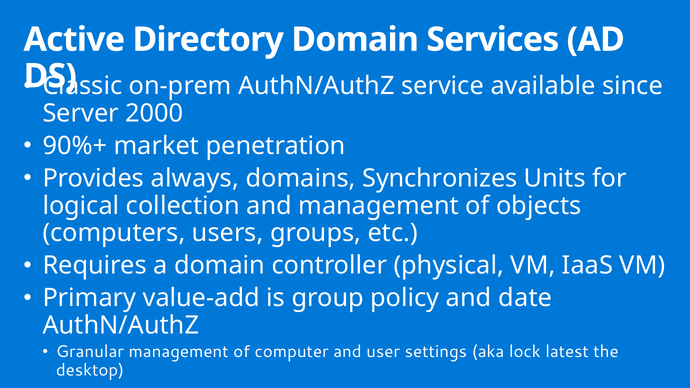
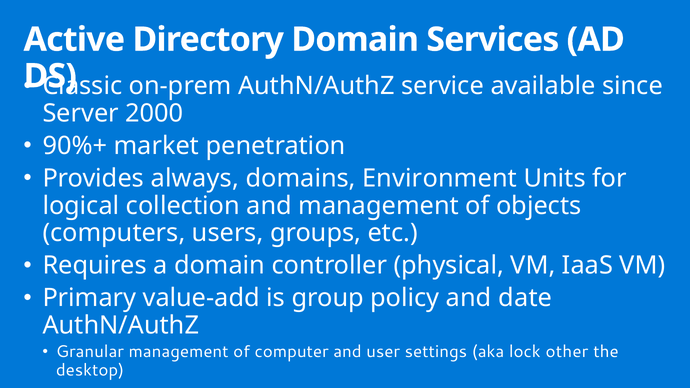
Synchronizes: Synchronizes -> Environment (440, 178)
latest: latest -> other (567, 352)
